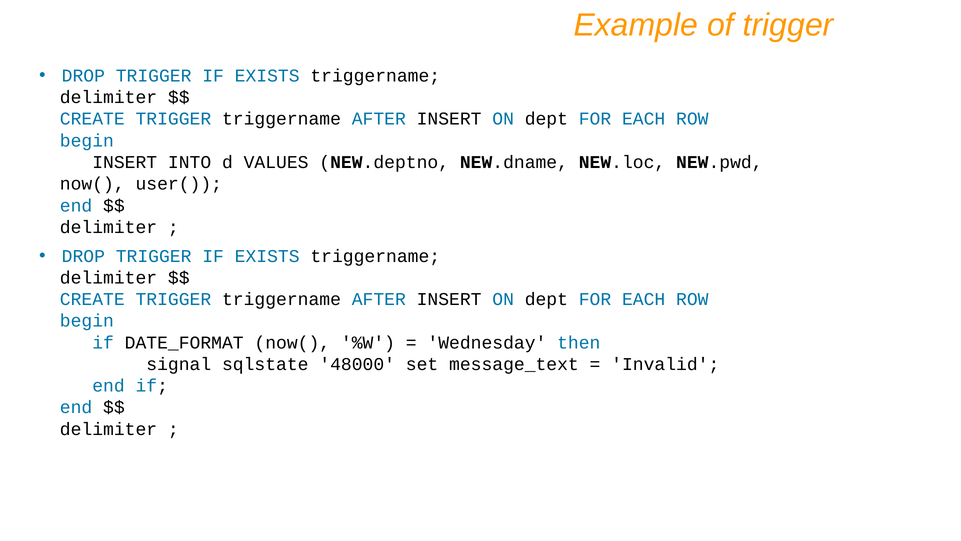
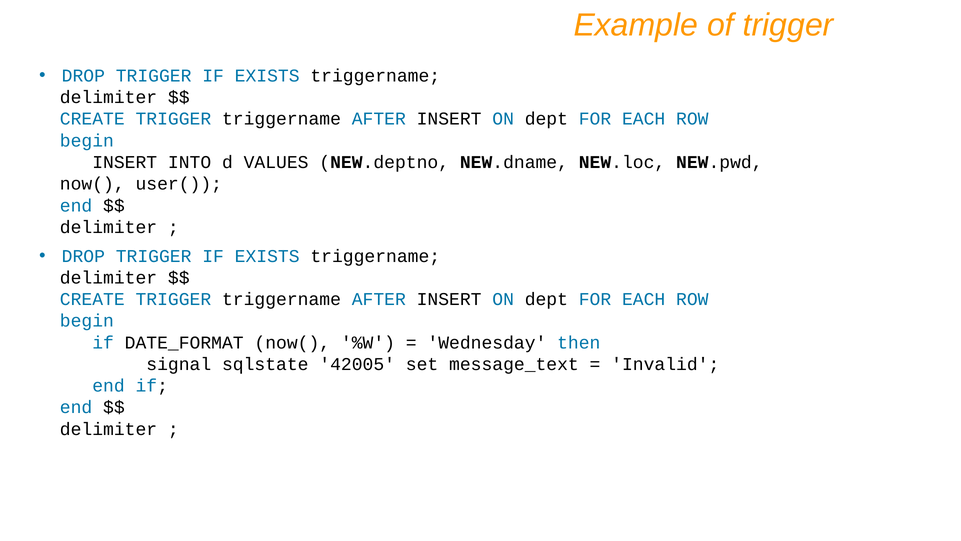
48000: 48000 -> 42005 (357, 364)
